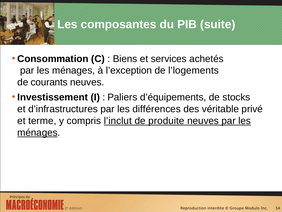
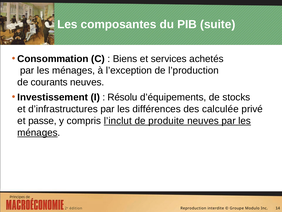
l’logements: l’logements -> l’production (194, 70)
Paliers: Paliers -> Résolu (122, 97)
véritable: véritable -> calculée (220, 109)
terme: terme -> passe (42, 121)
